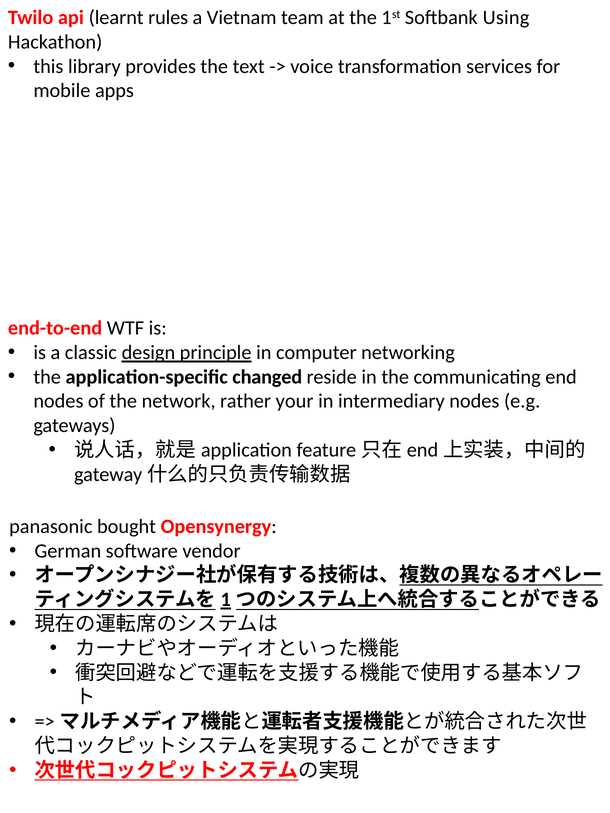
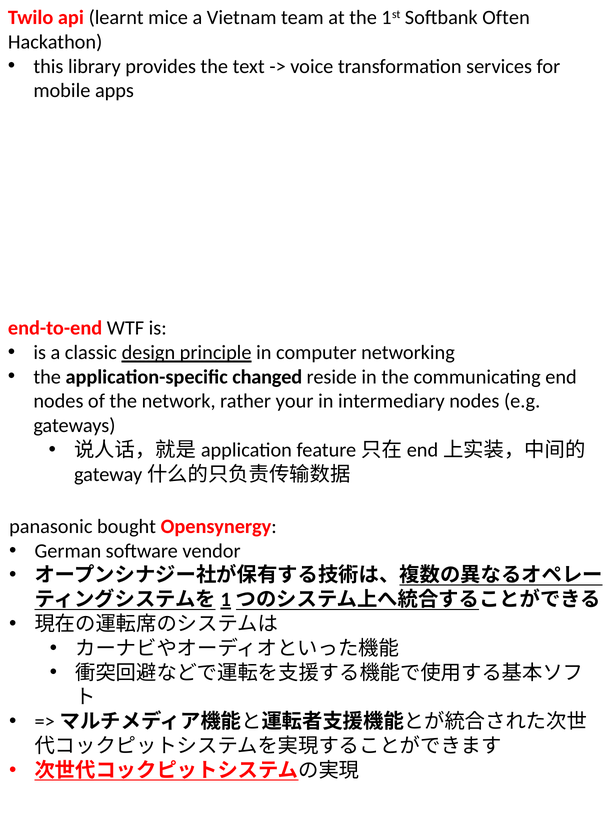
rules: rules -> mice (168, 18)
Using: Using -> Often (506, 18)
